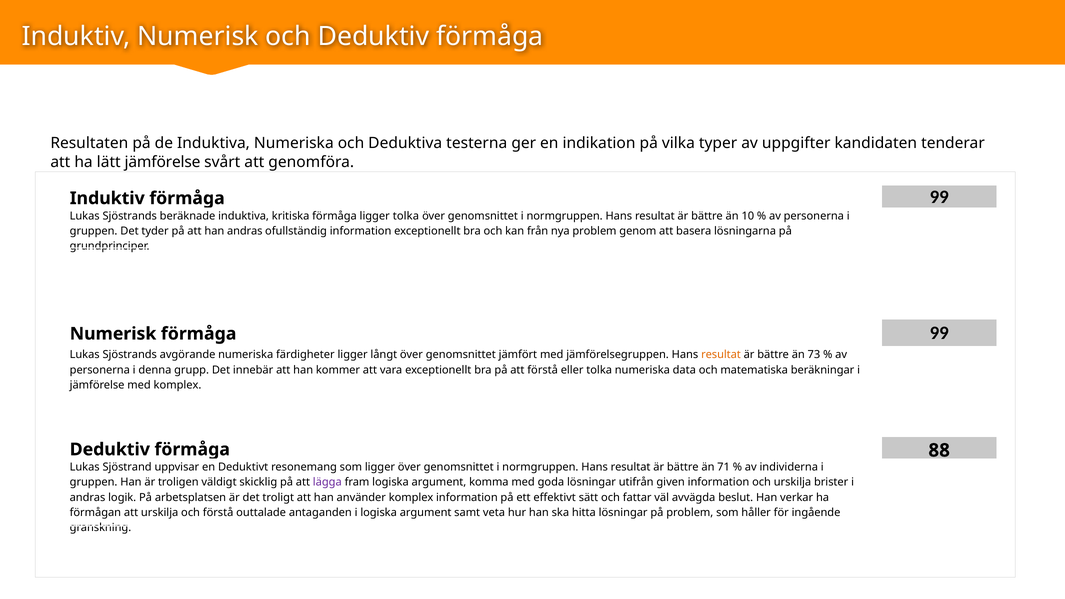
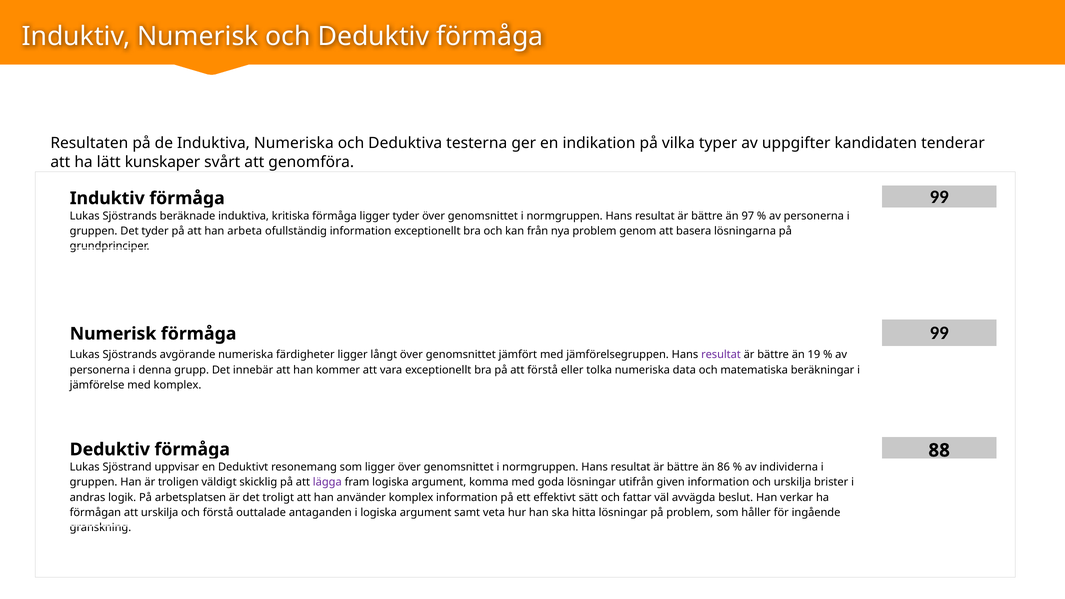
lätt jämförelse: jämförelse -> kunskaper (163, 162)
ligger tolka: tolka -> tyder (406, 216)
10: 10 -> 97 (748, 216)
han andras: andras -> arbeta (245, 231)
resultat colour: orange -> purple (721, 355)
73: 73 -> 19 (814, 355)
71: 71 -> 86 (724, 467)
